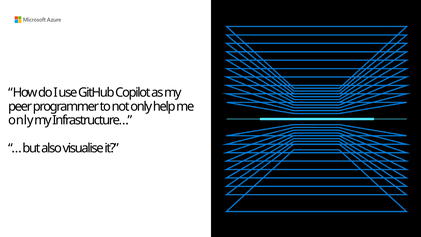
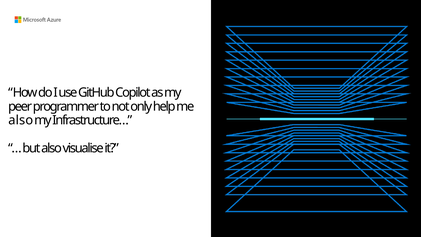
only: only -> also (21, 120)
